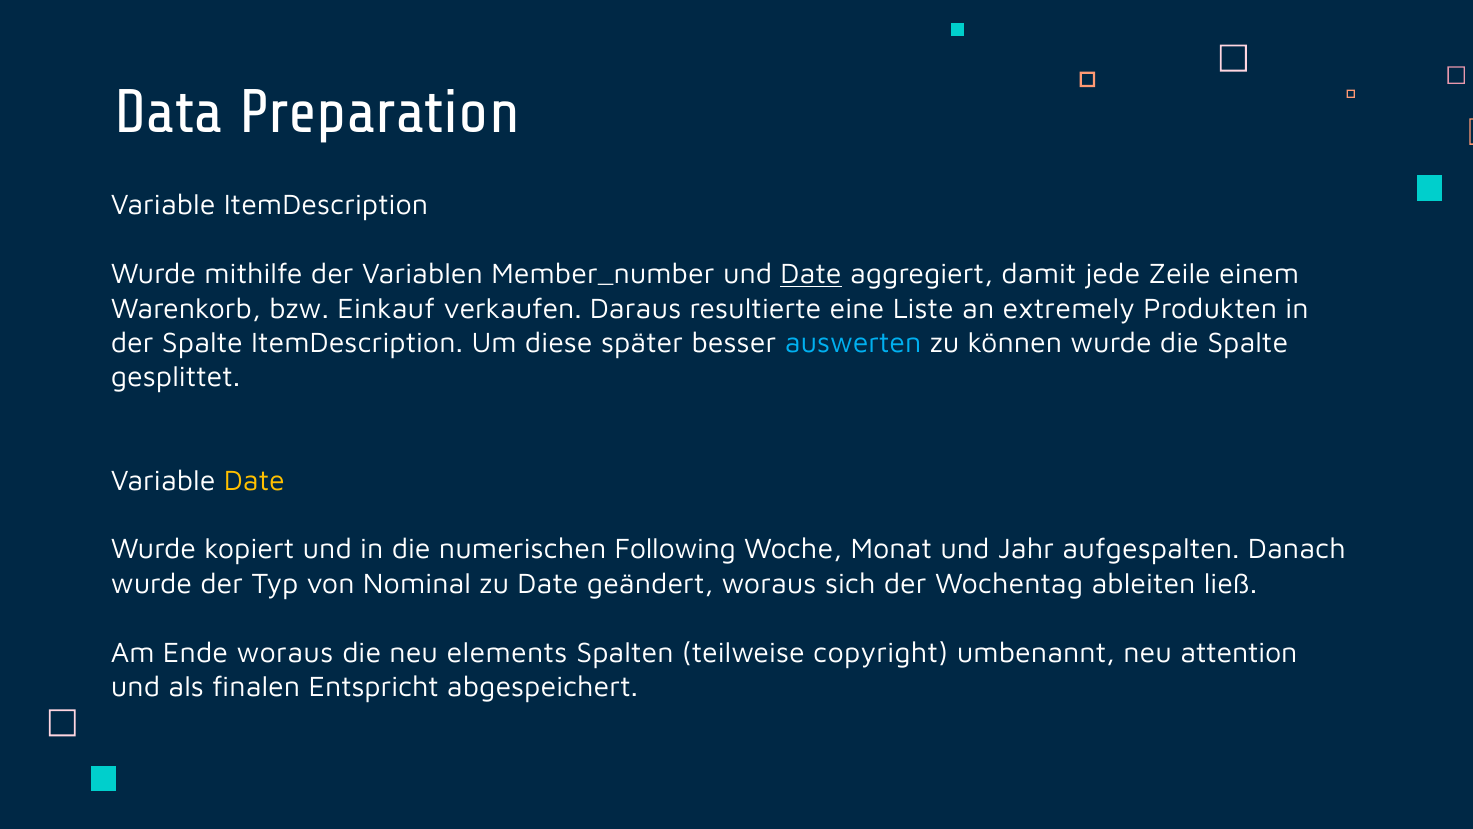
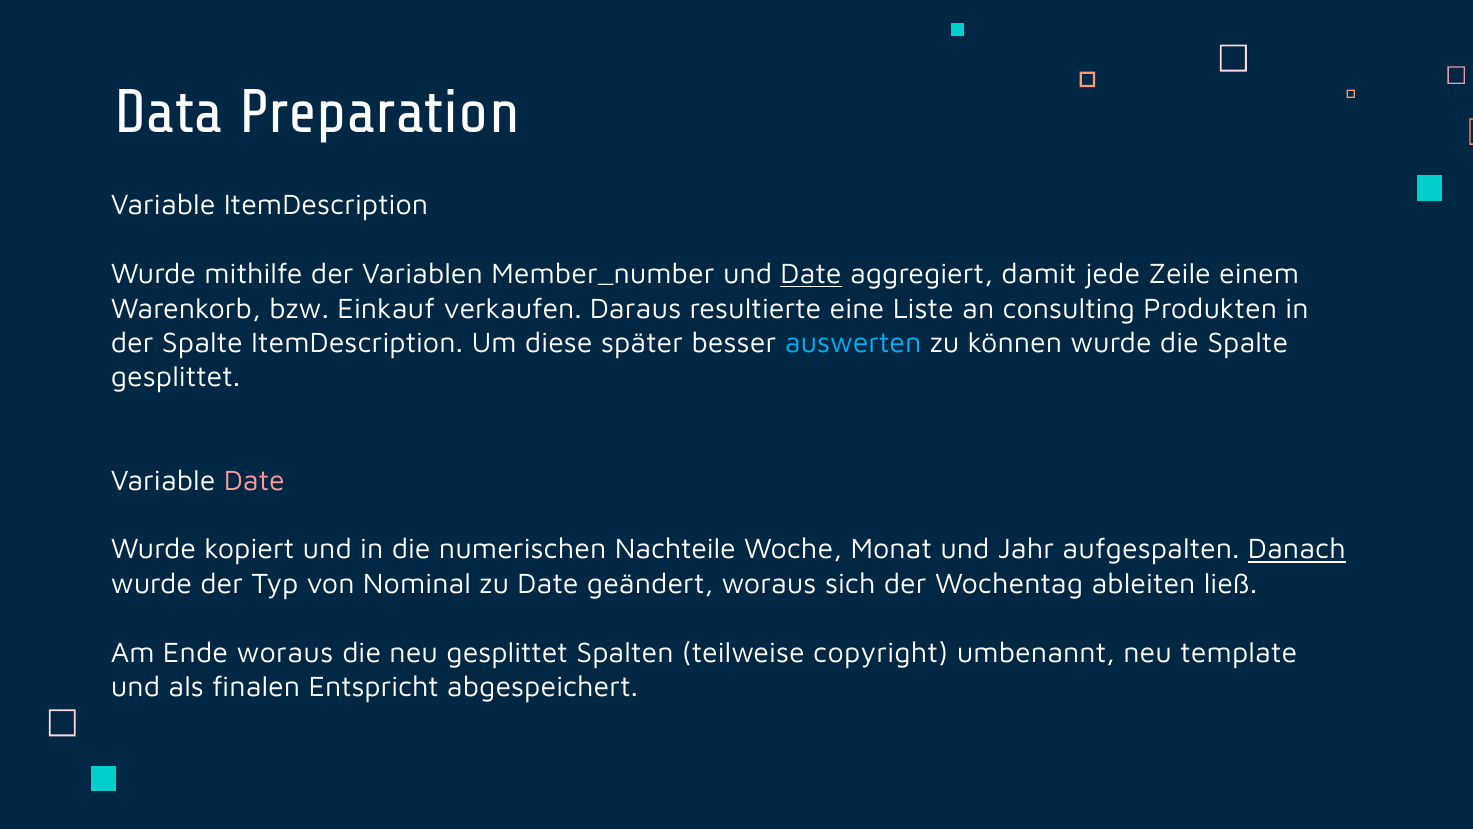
extremely: extremely -> consulting (1069, 308)
Date colour: yellow -> pink (254, 480)
Following: Following -> Nachteile (675, 549)
Danach underline: none -> present (1297, 549)
neu elements: elements -> gesplittet (507, 652)
attention: attention -> template (1239, 652)
